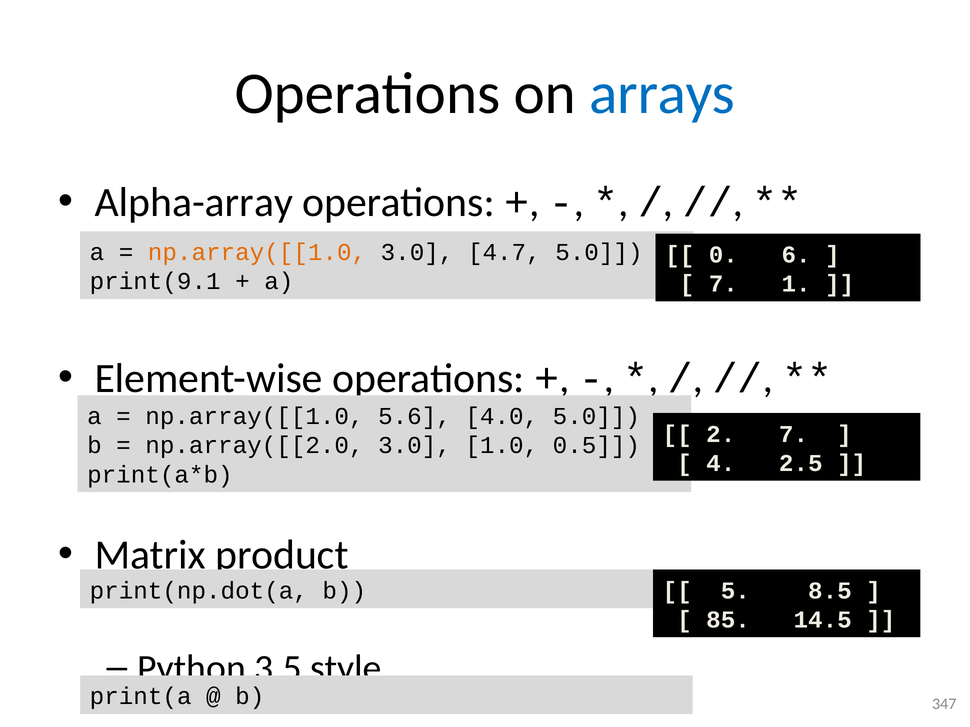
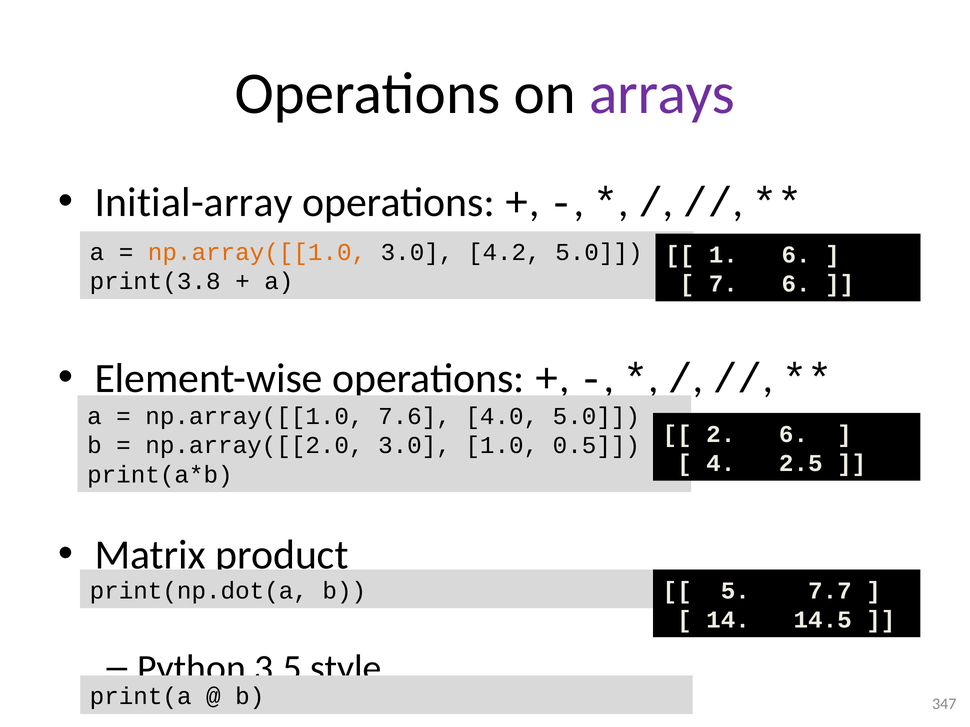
arrays colour: blue -> purple (662, 94)
Alpha-array: Alpha-array -> Initial-array (194, 203)
4.7: 4.7 -> 4.2 (504, 253)
0: 0 -> 1 (723, 255)
print(9.1: print(9.1 -> print(3.8 (155, 282)
7 1: 1 -> 6 (796, 284)
5.6: 5.6 -> 7.6 (415, 417)
2 7: 7 -> 6 (794, 434)
8.5: 8.5 -> 7.7 (830, 591)
85: 85 -> 14 (728, 620)
